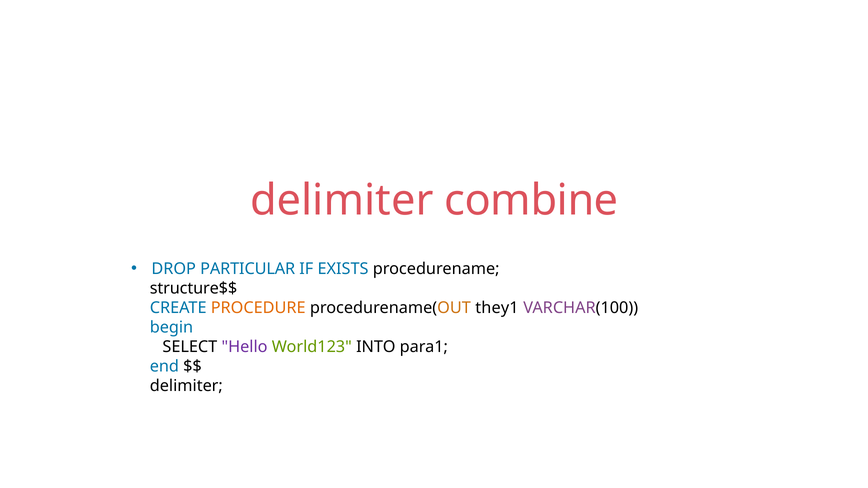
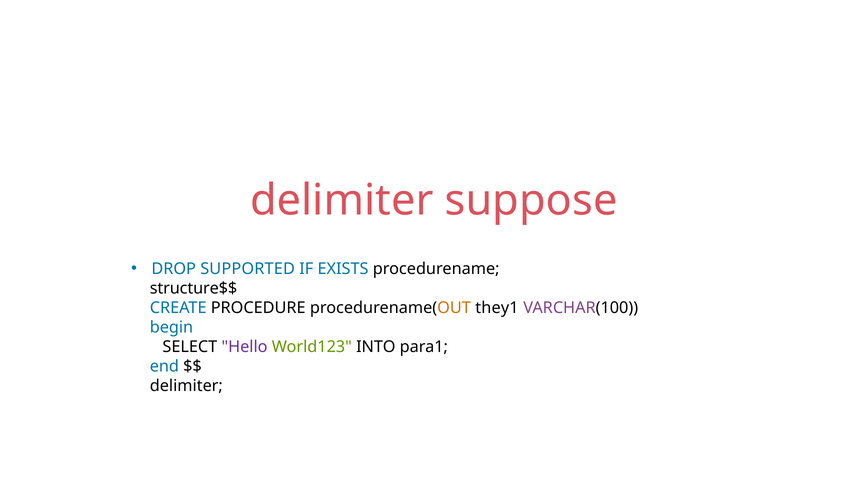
combine: combine -> suppose (531, 200)
PARTICULAR: PARTICULAR -> SUPPORTED (248, 269)
PROCEDURE colour: orange -> black (258, 308)
